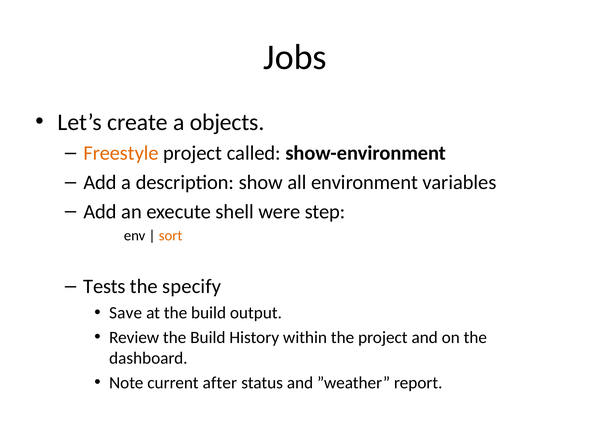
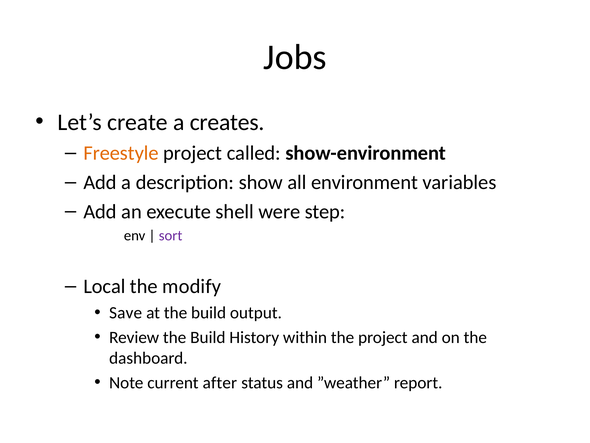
objects: objects -> creates (227, 122)
sort colour: orange -> purple (171, 235)
Tests: Tests -> Local (104, 286)
specify: specify -> modify (192, 286)
